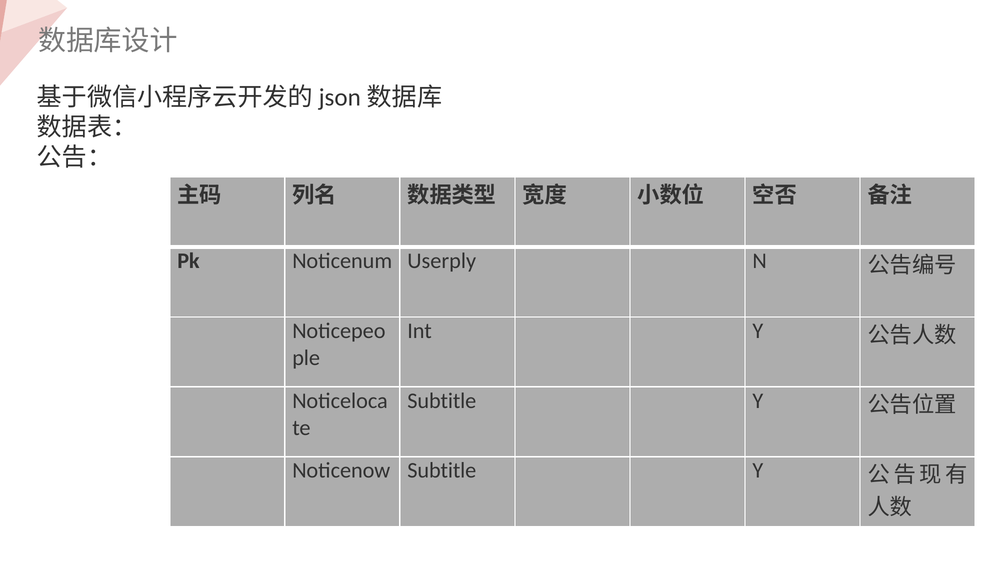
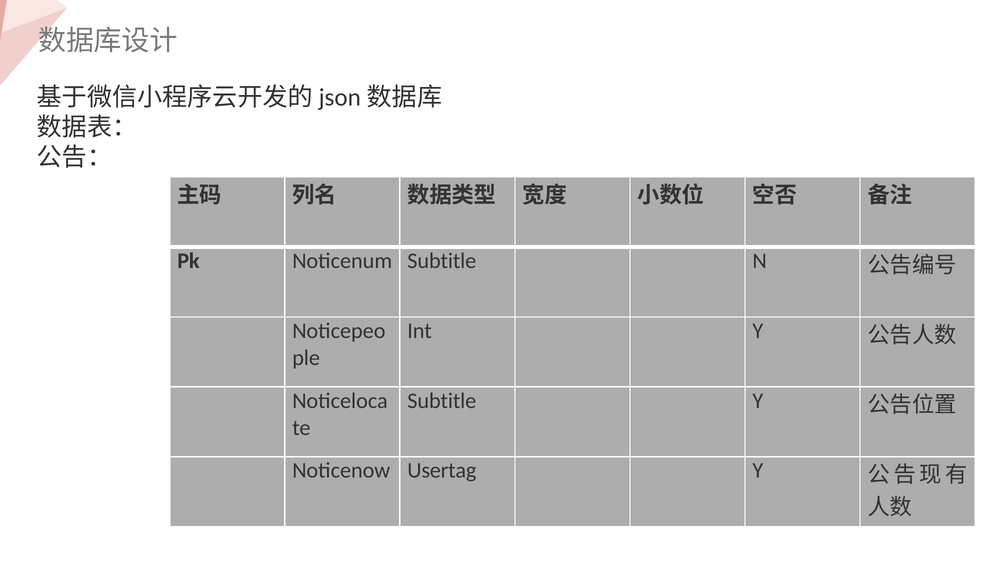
Noticenum Userply: Userply -> Subtitle (442, 261)
Noticenow Subtitle: Subtitle -> Usertag (442, 471)
